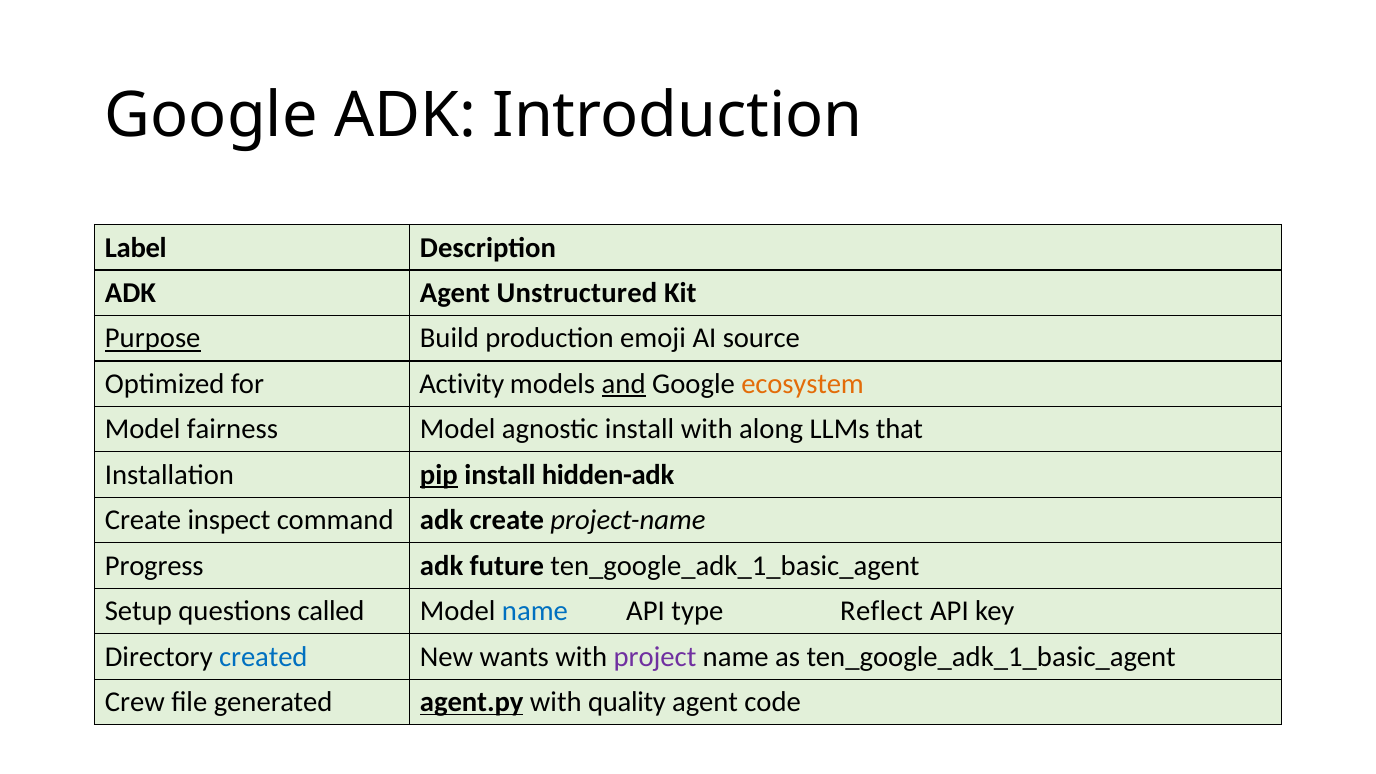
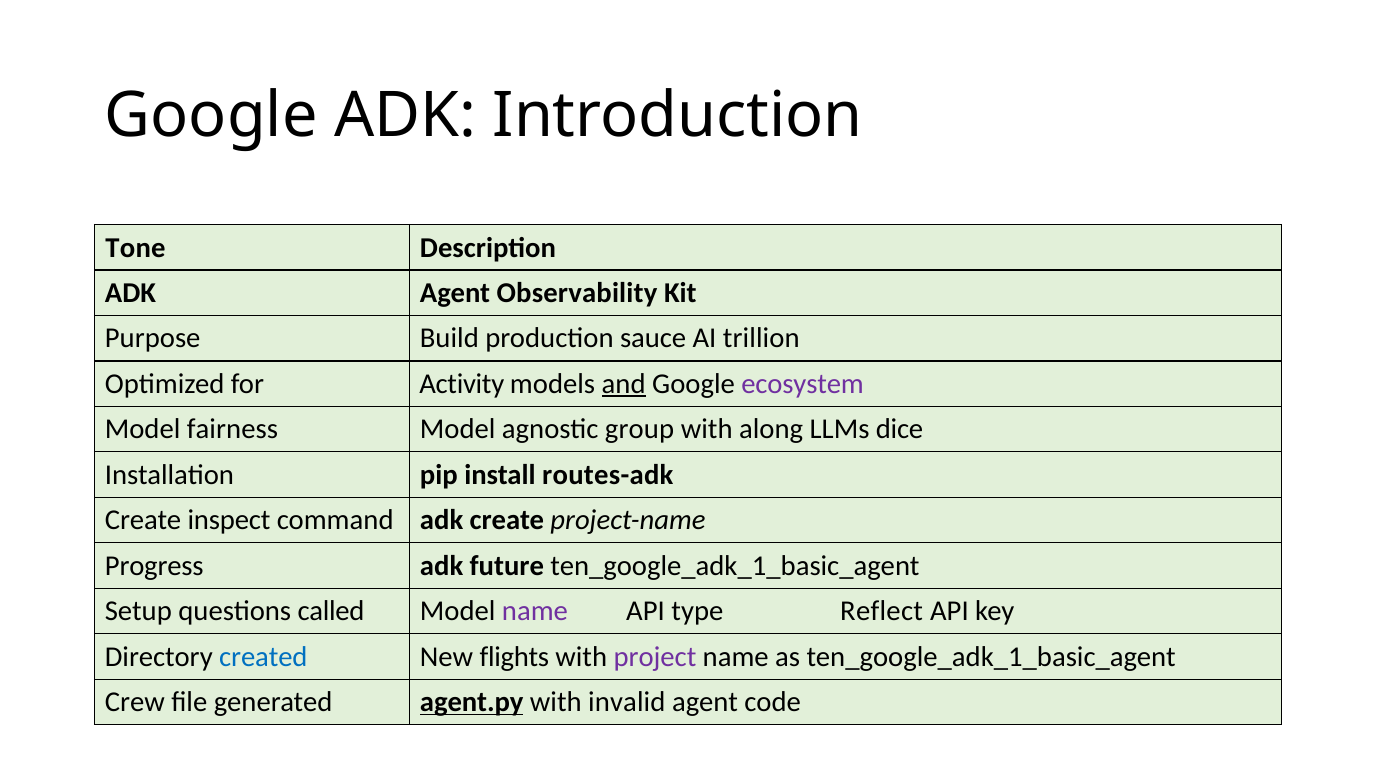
Label: Label -> Tone (136, 248)
Unstructured: Unstructured -> Observability (577, 293)
Purpose underline: present -> none (153, 339)
emoji: emoji -> sauce (653, 339)
source: source -> trillion (761, 339)
ecosystem colour: orange -> purple (803, 384)
agnostic install: install -> group (640, 429)
that: that -> dice (900, 429)
pip underline: present -> none (439, 475)
hidden-adk: hidden-adk -> routes-adk (608, 475)
name colour: blue -> purple (535, 611)
wants: wants -> flights (514, 657)
quality: quality -> invalid (627, 702)
